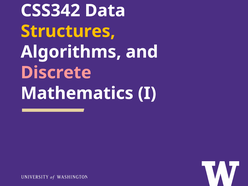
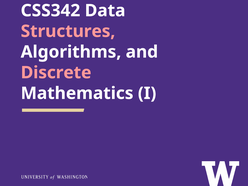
Structures colour: yellow -> pink (68, 31)
